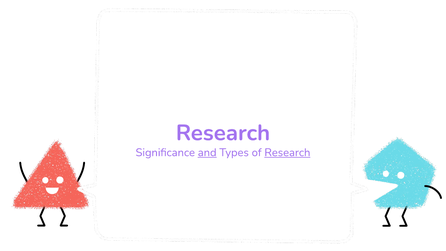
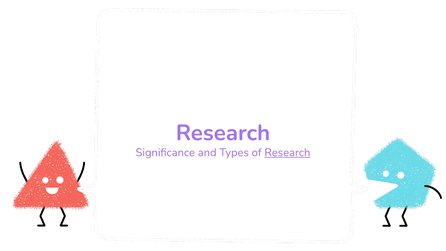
and underline: present -> none (207, 152)
